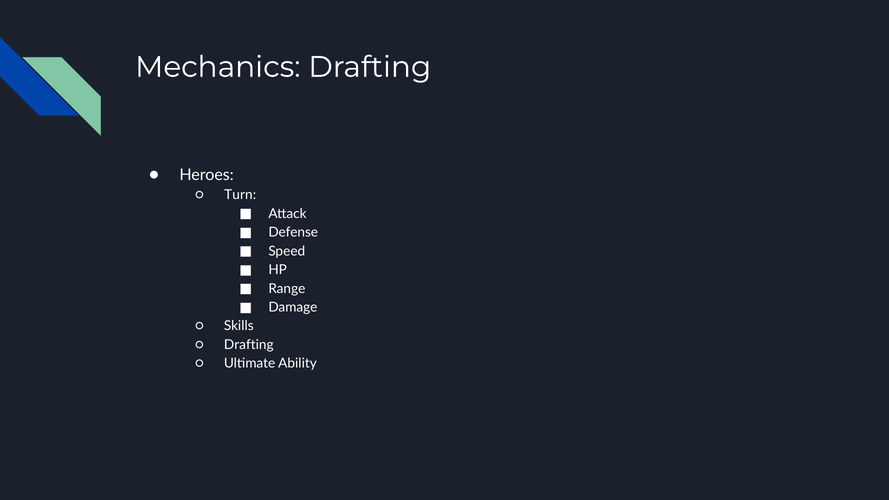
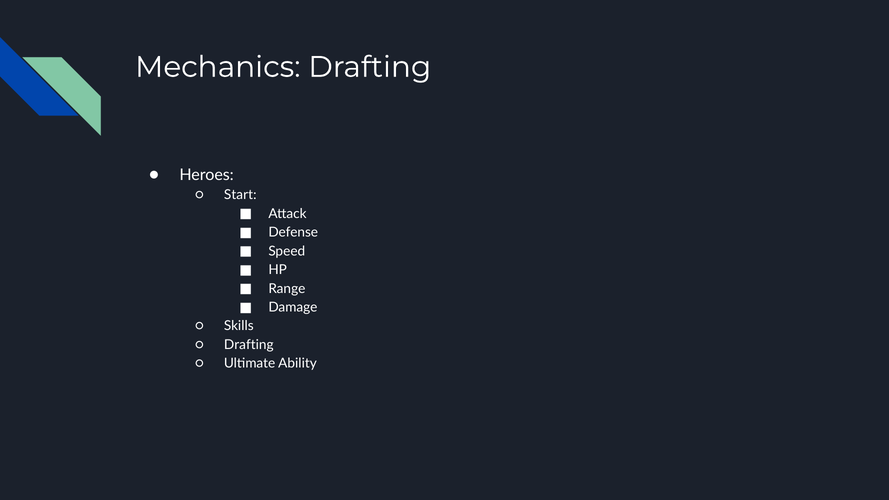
Turn: Turn -> Start (240, 195)
